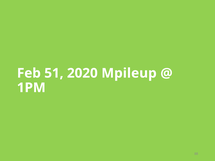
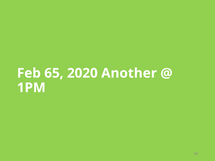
51: 51 -> 65 (54, 73)
Mpileup: Mpileup -> Another (129, 73)
